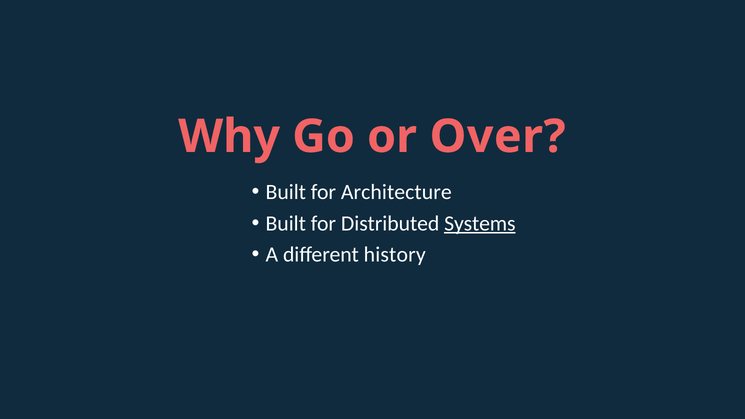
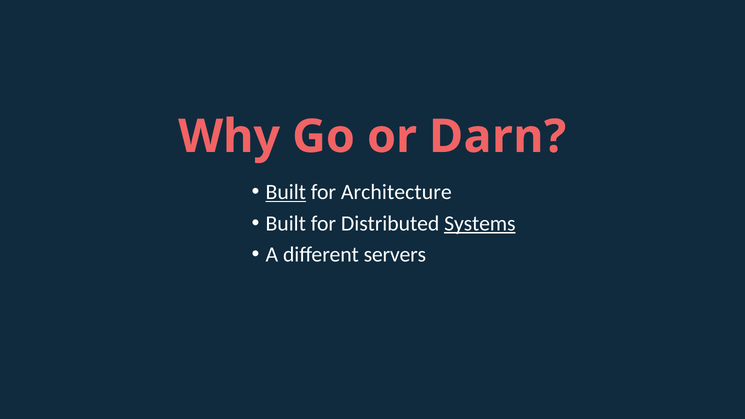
Over: Over -> Darn (498, 137)
Built underline: none -> present (286, 192)
history: history -> servers (395, 255)
